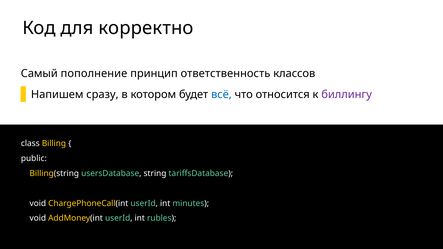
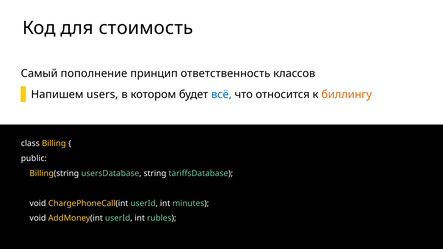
корректно: корректно -> стоимость (146, 28)
сразу: сразу -> users (102, 94)
биллингу colour: purple -> orange (347, 94)
